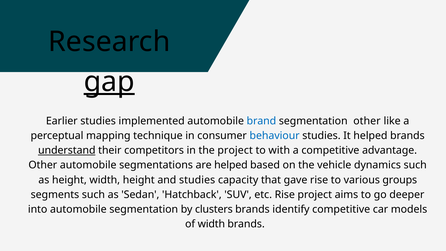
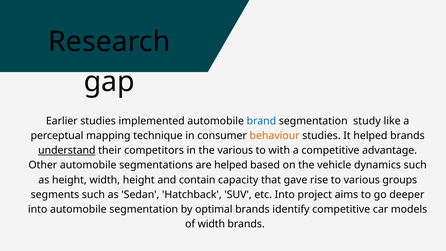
gap underline: present -> none (109, 82)
segmentation other: other -> study (367, 121)
behaviour colour: blue -> orange (275, 136)
the project: project -> various (235, 150)
and studies: studies -> contain (197, 180)
etc Rise: Rise -> Into (285, 195)
clusters: clusters -> optimal (214, 209)
